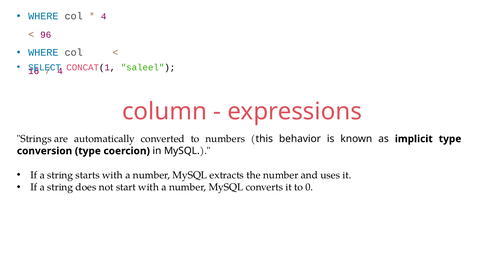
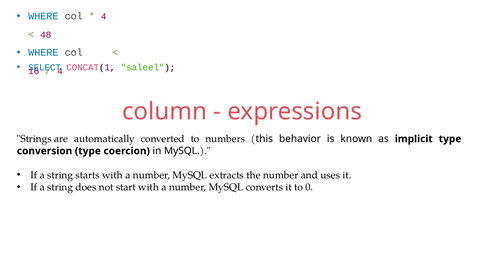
96: 96 -> 48 (46, 35)
